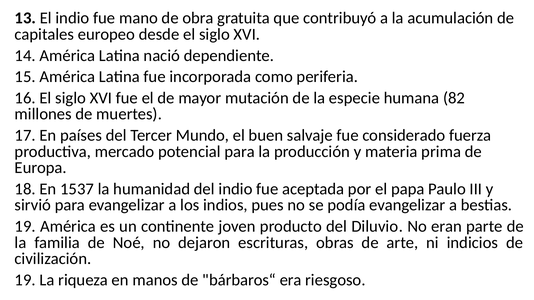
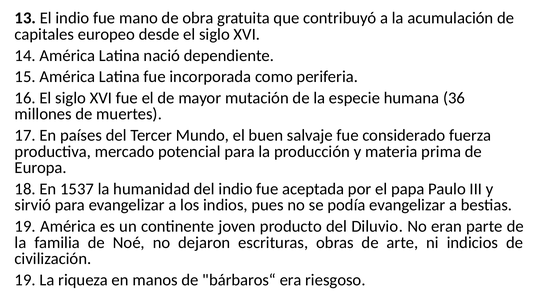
82: 82 -> 36 (454, 98)
